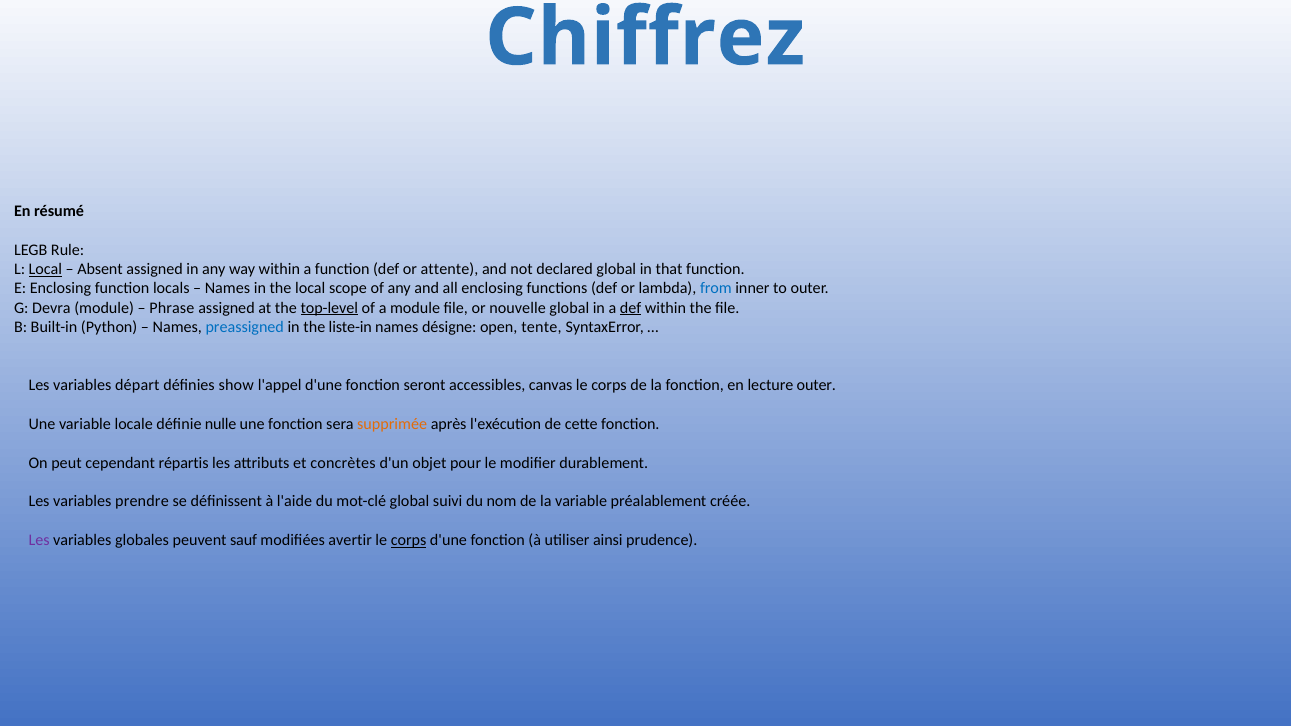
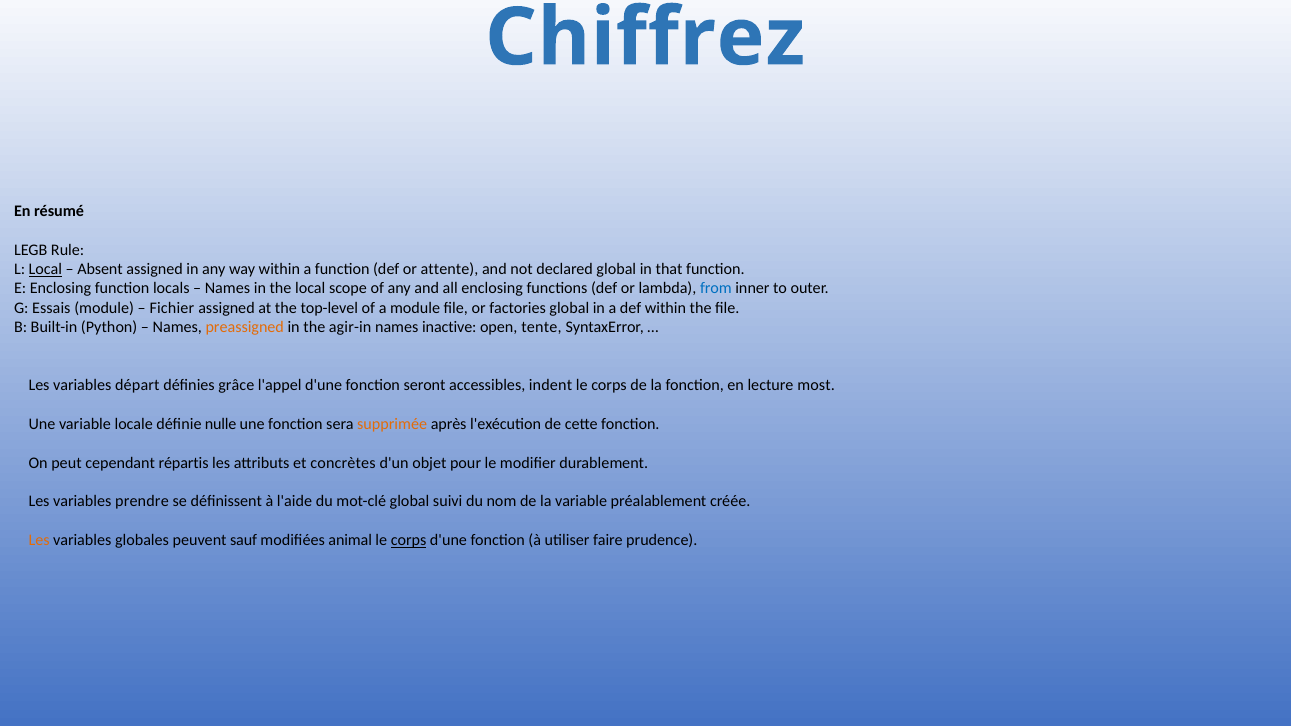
Devra: Devra -> Essais (51, 308)
Phrase: Phrase -> Fichier (172, 308)
top-level underline: present -> none (329, 308)
nouvelle: nouvelle -> factories (518, 308)
def underline: present -> none (631, 308)
preassigned colour: blue -> orange (245, 327)
liste-in: liste-in -> agir-in (350, 327)
désigne: désigne -> inactive (449, 327)
show: show -> grâce (236, 385)
canvas: canvas -> indent (551, 385)
lecture outer: outer -> most (816, 385)
Les colour: purple -> orange (39, 540)
avertir: avertir -> animal (350, 540)
ainsi: ainsi -> faire (608, 540)
